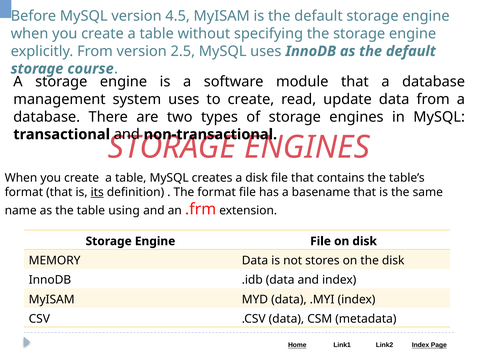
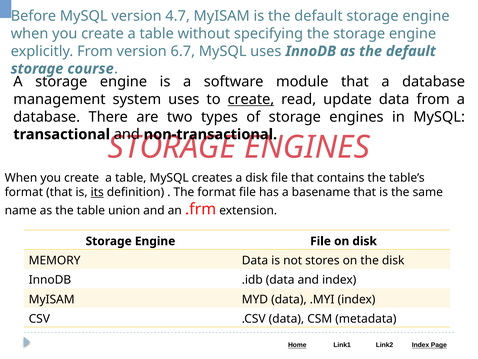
4.5: 4.5 -> 4.7 (178, 16)
2.5: 2.5 -> 6.7 (183, 51)
create underline: none -> present (251, 99)
using: using -> union (124, 210)
